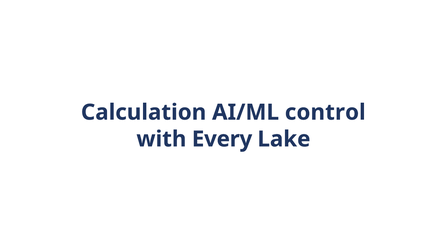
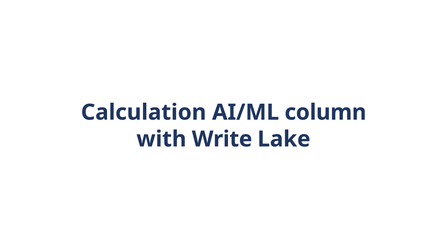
control: control -> column (325, 113)
Every: Every -> Write (222, 139)
